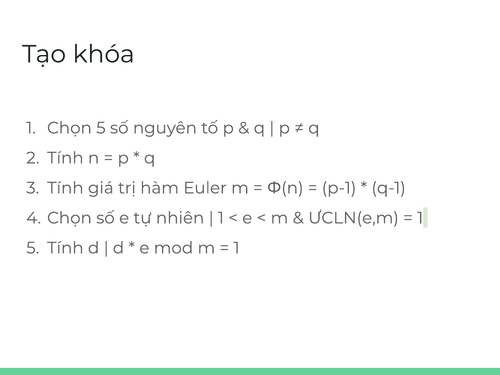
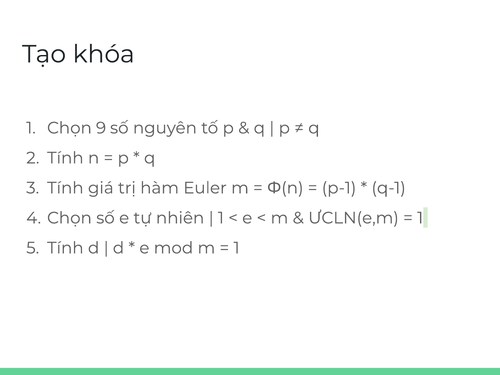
Chọn 5: 5 -> 9 (101, 128)
